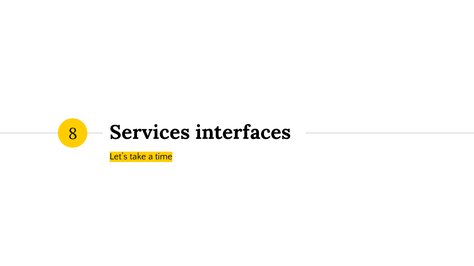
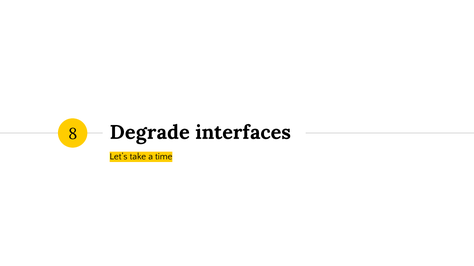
Services: Services -> Degrade (150, 133)
